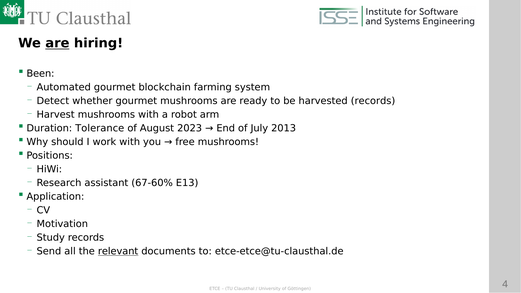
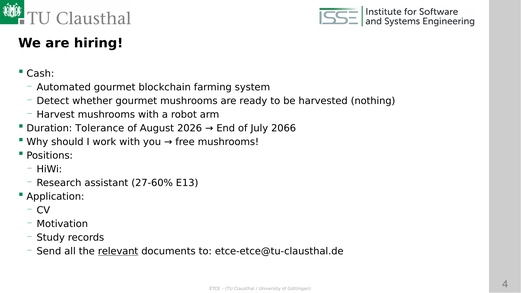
are underline: present -> none (57, 43)
Been: Been -> Cash (40, 74)
harvested records: records -> nothing (373, 101)
2023: 2023 -> 2026 (190, 128)
2013: 2013 -> 2066 (284, 128)
67-60%: 67-60% -> 27-60% (152, 183)
